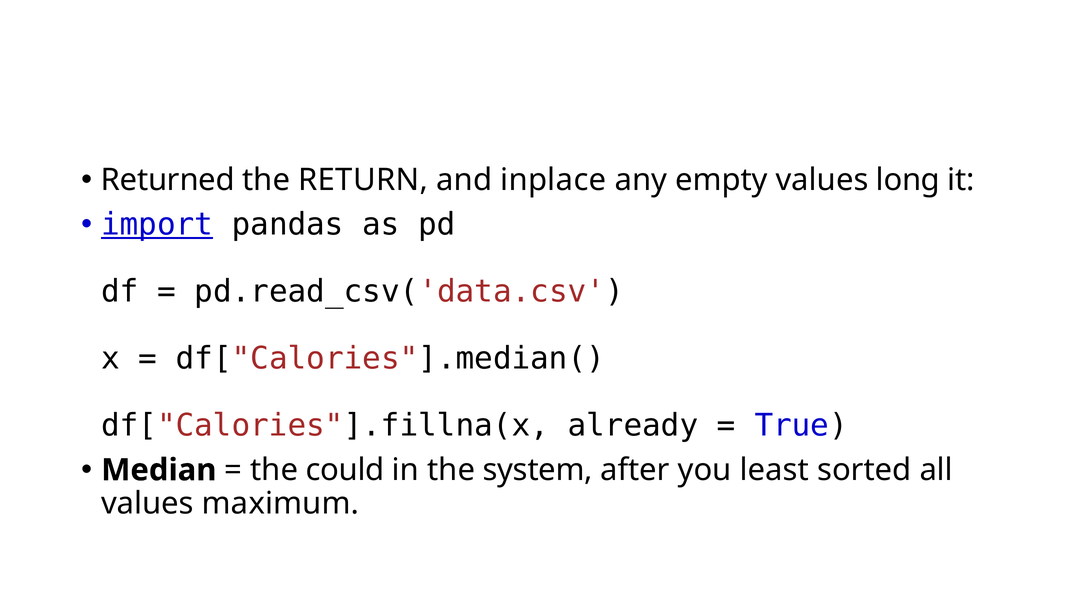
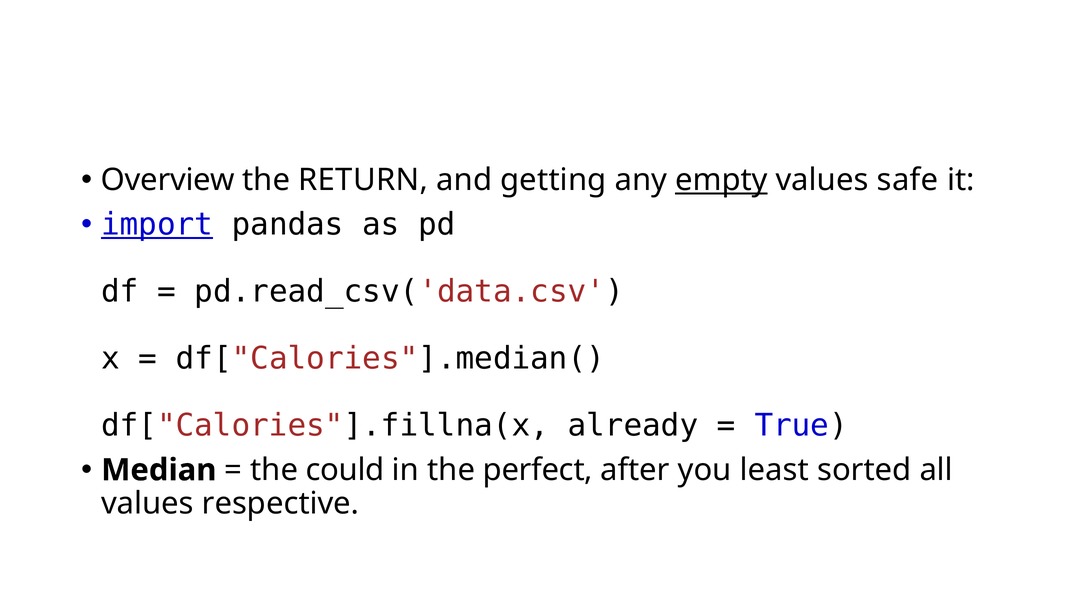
Returned: Returned -> Overview (168, 180)
inplace: inplace -> getting (553, 180)
empty underline: none -> present (721, 180)
long: long -> safe (908, 180)
system: system -> perfect (538, 470)
maximum: maximum -> respective (281, 504)
